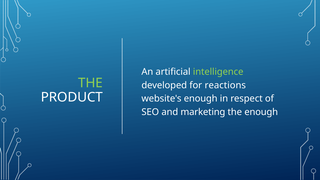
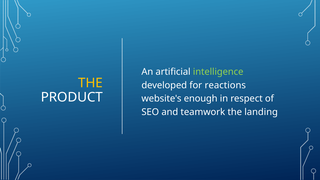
THE colour: light green -> yellow (91, 83)
marketing: marketing -> teamwork (203, 112)
the enough: enough -> landing (261, 112)
